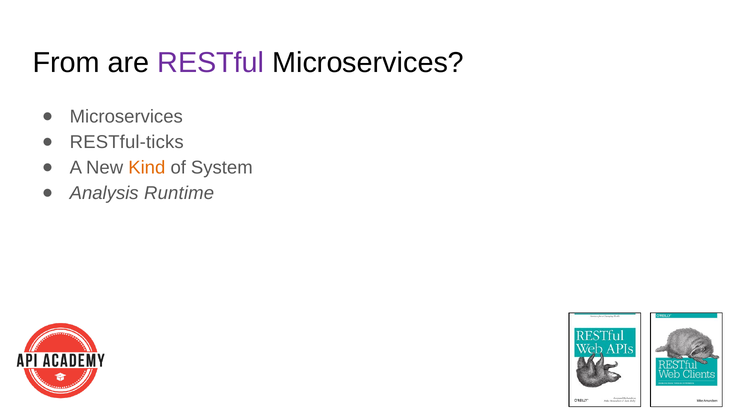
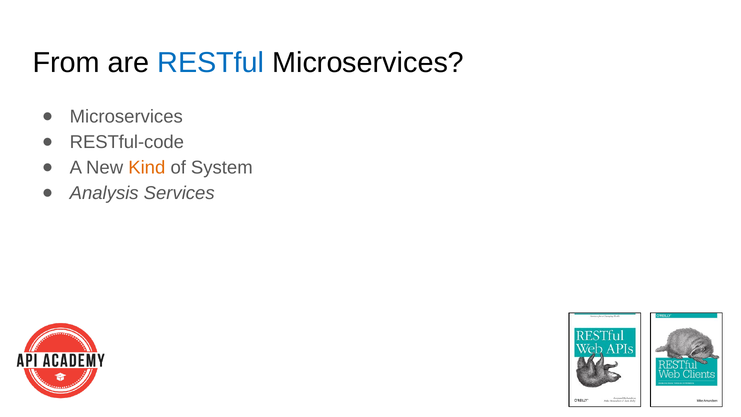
RESTful colour: purple -> blue (211, 63)
RESTful-ticks: RESTful-ticks -> RESTful-code (127, 142)
Runtime: Runtime -> Services (179, 193)
